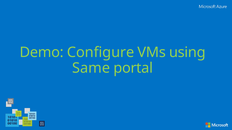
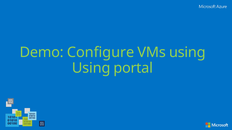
Same: Same -> Using (91, 68)
